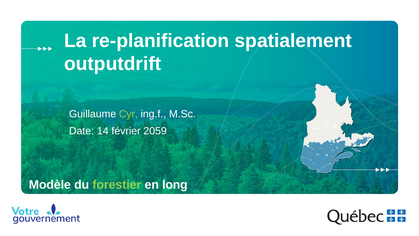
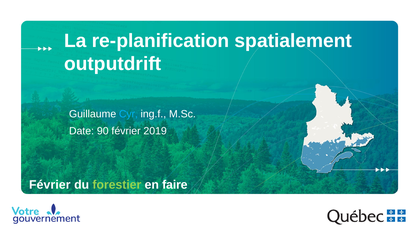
Cyr colour: light green -> light blue (128, 114)
14: 14 -> 90 (103, 131)
2059: 2059 -> 2019 (155, 131)
Modèle: Modèle -> Février (50, 185)
long: long -> faire (175, 185)
